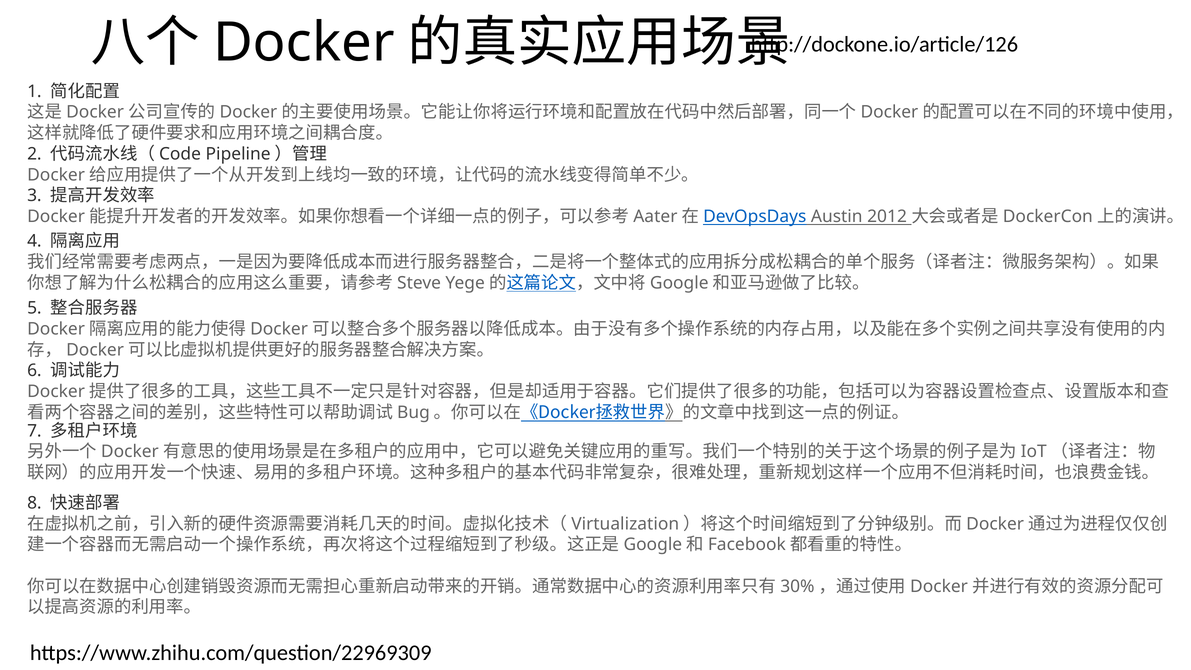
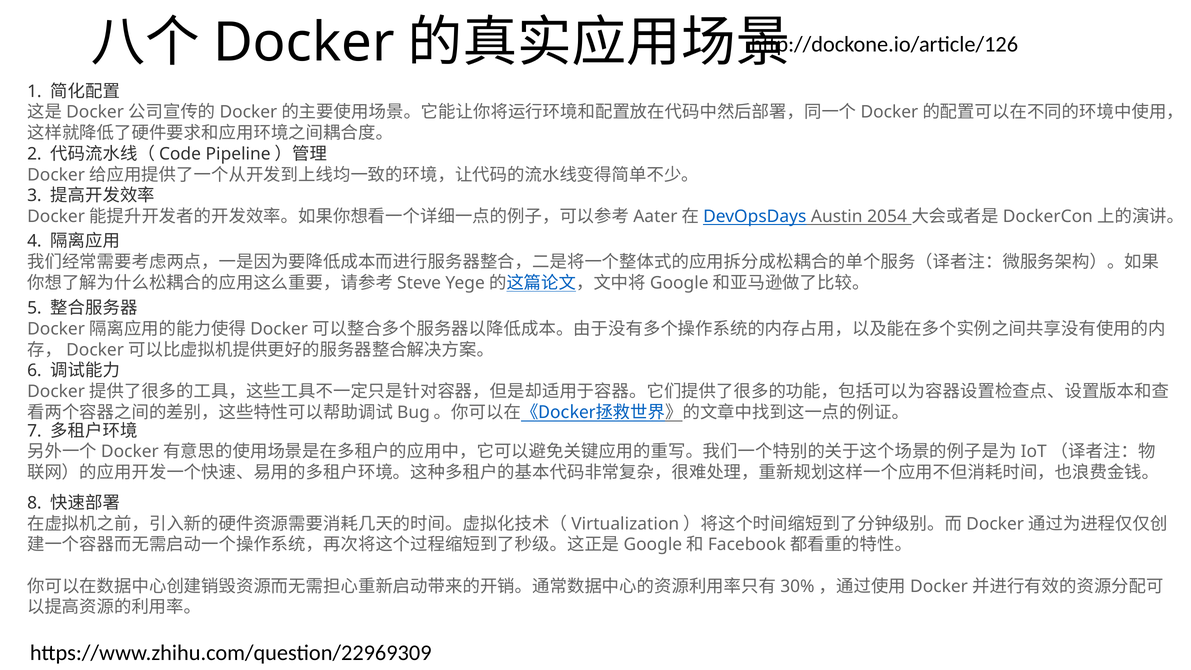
2012: 2012 -> 2054 (887, 216)
